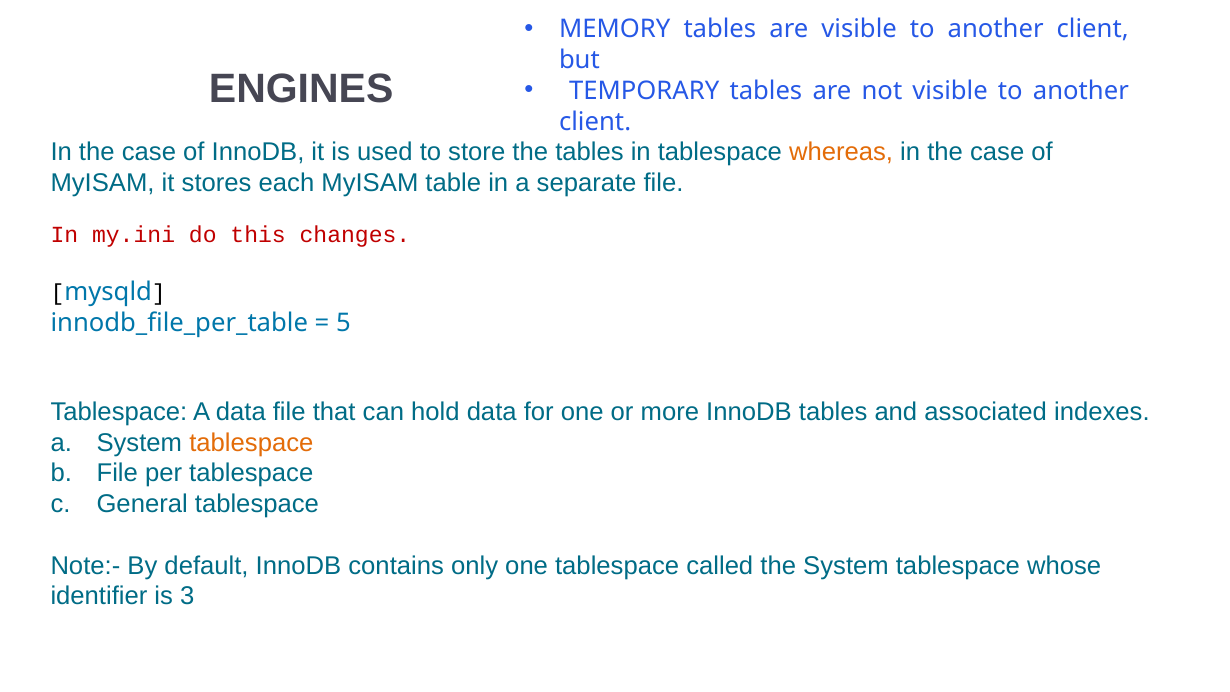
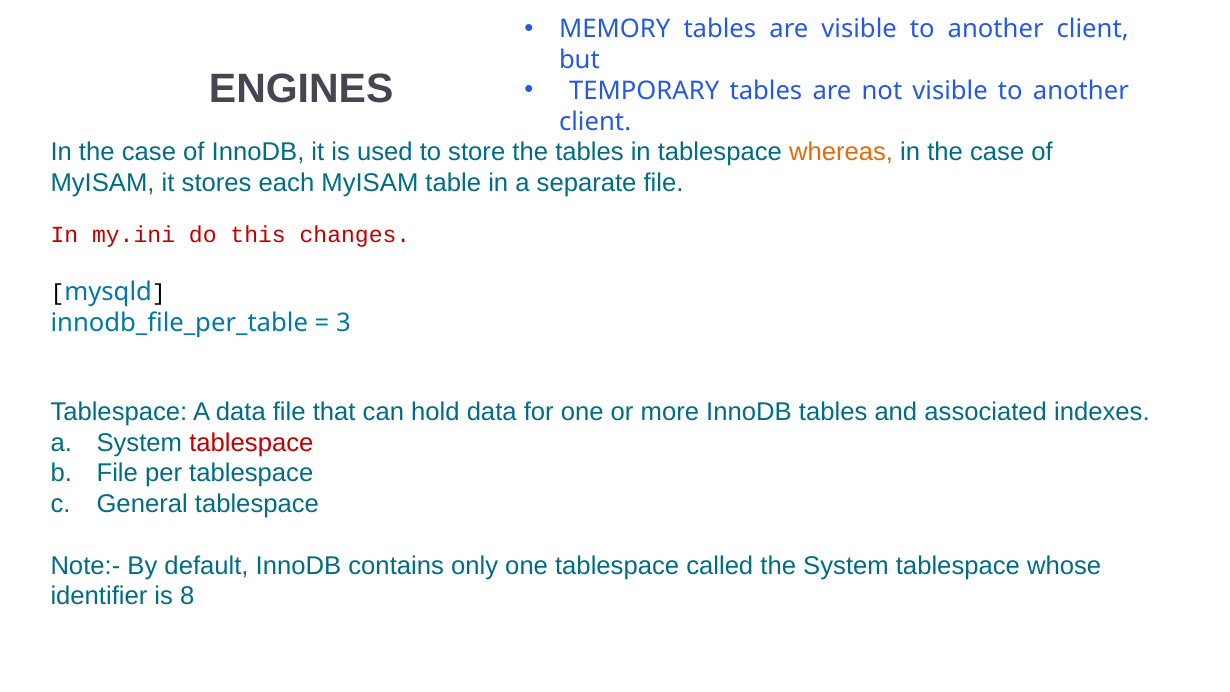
5: 5 -> 3 (343, 323)
tablespace colour: orange -> red (251, 443)
3: 3 -> 8 (187, 596)
